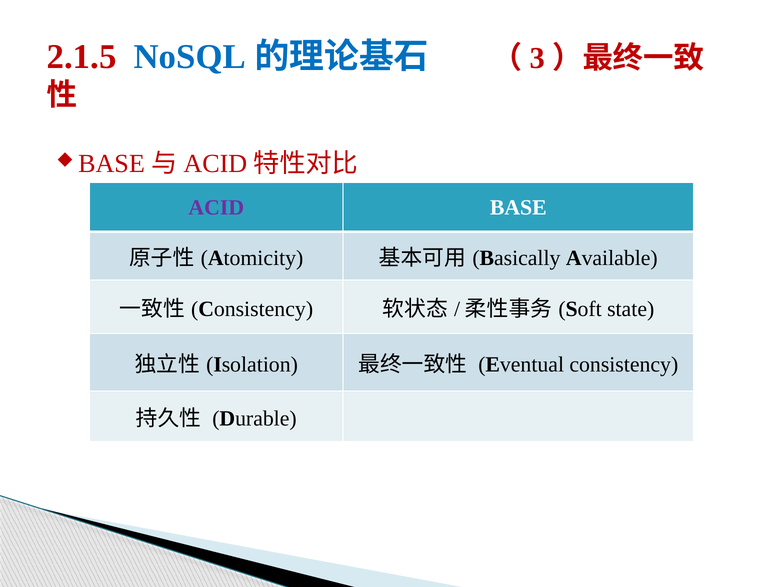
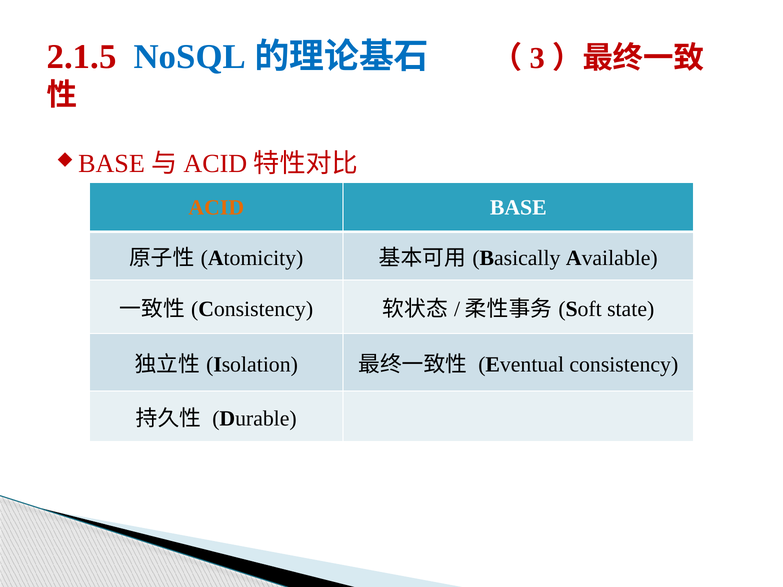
ACID colour: purple -> orange (216, 207)
